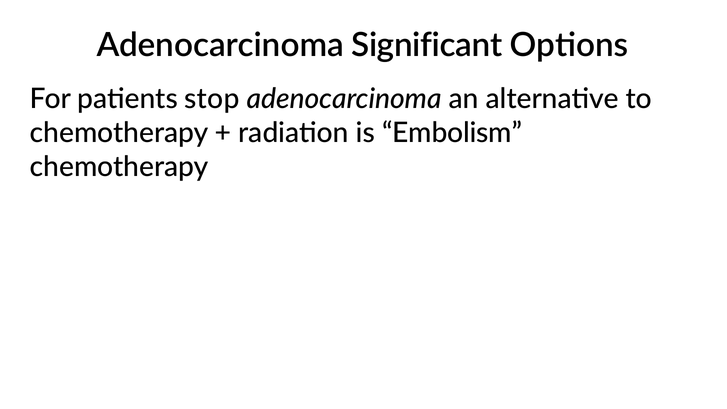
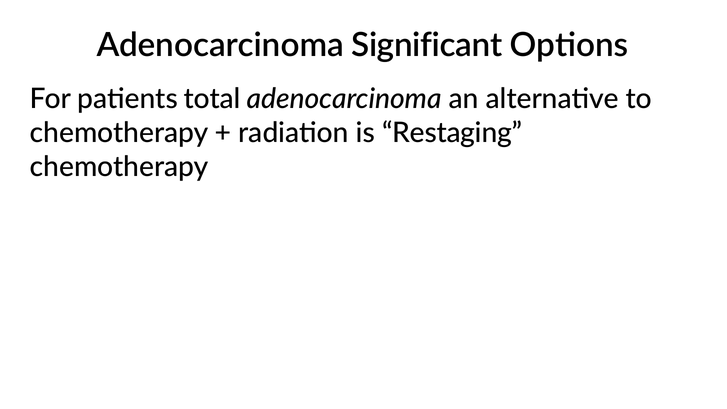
stop: stop -> total (212, 99)
Embolism: Embolism -> Restaging (452, 133)
